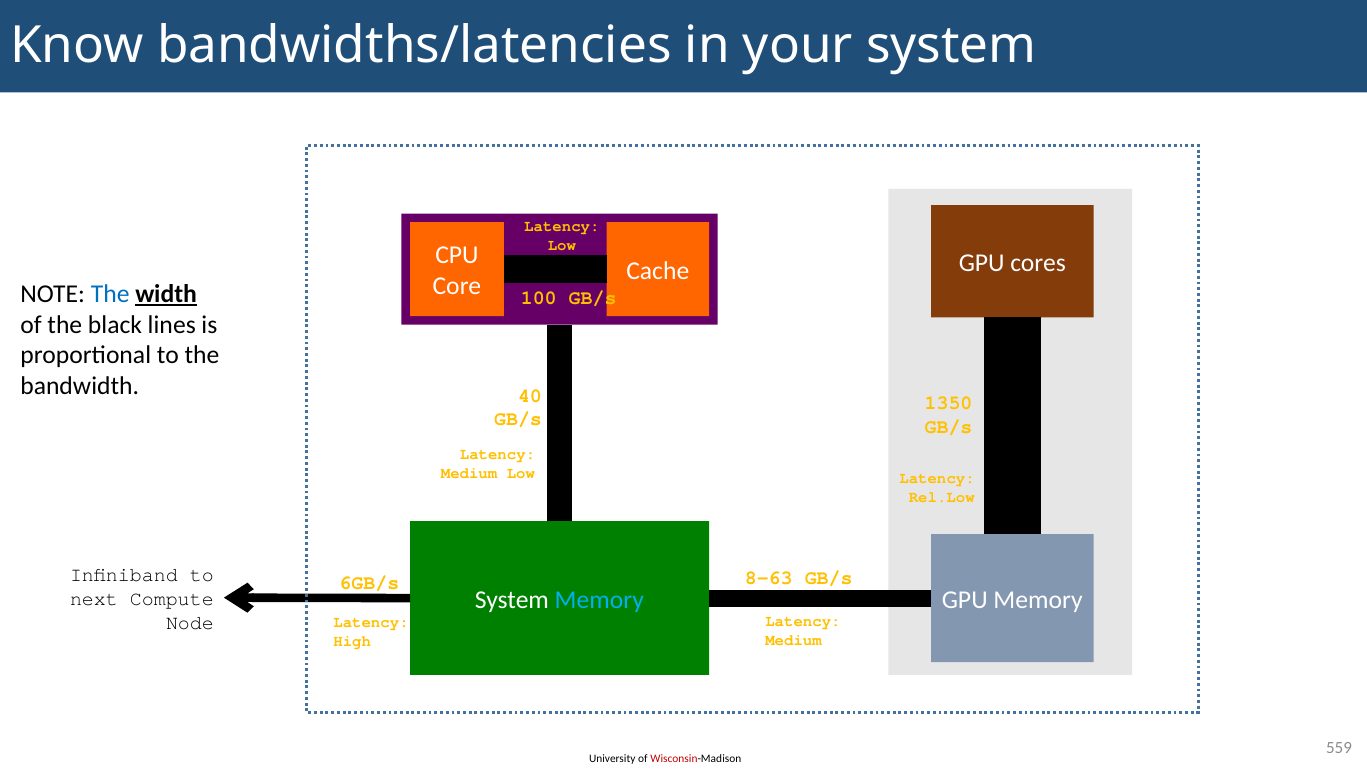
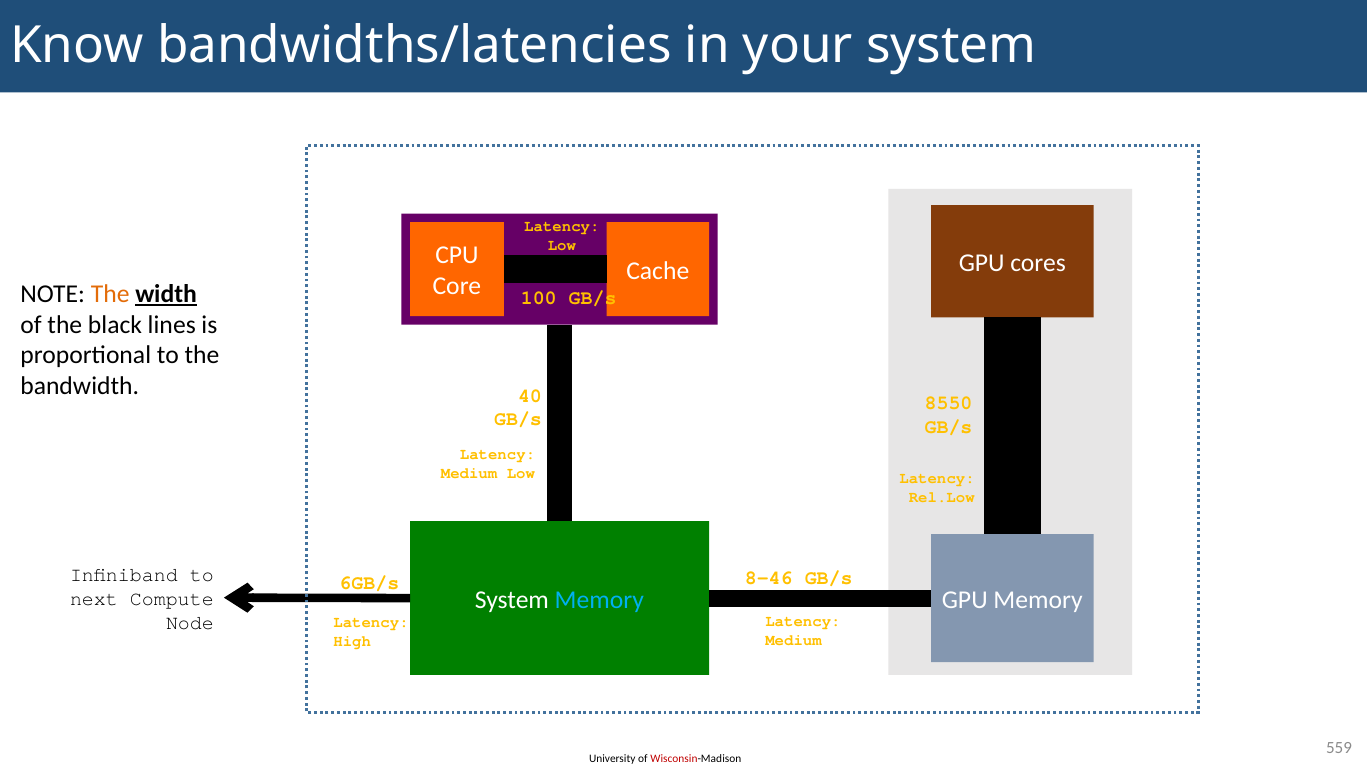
The colour: blue -> orange (110, 294)
1350: 1350 -> 8550 (949, 403)
8-63: 8-63 -> 8-46 (769, 578)
